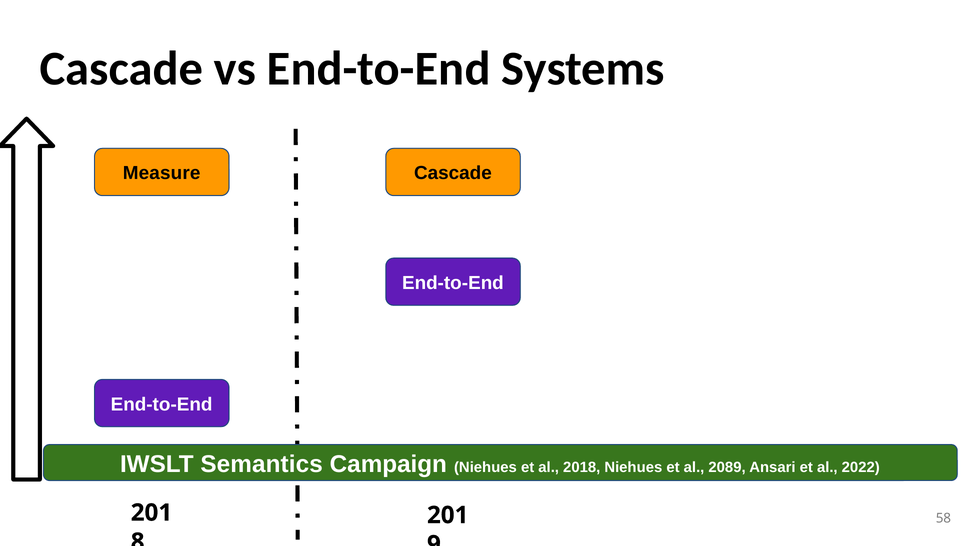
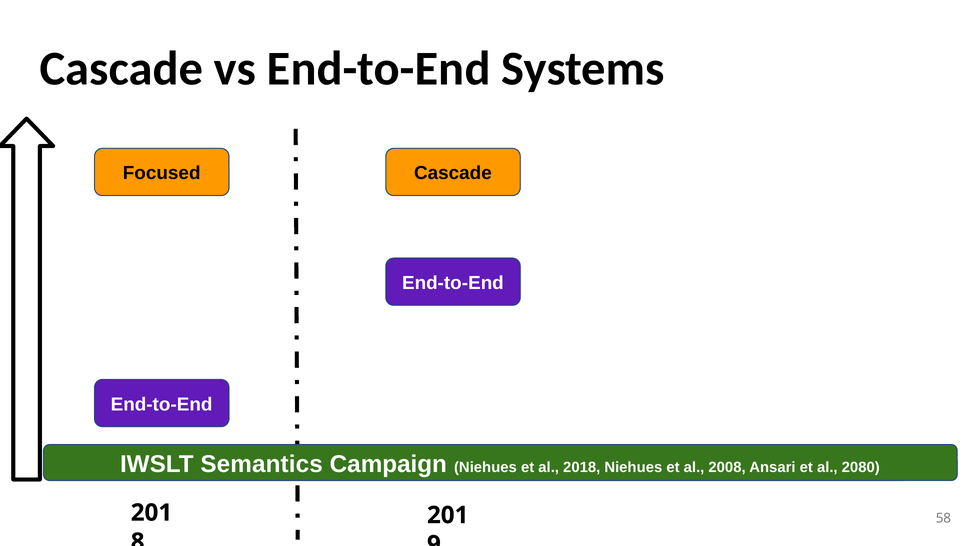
Measure: Measure -> Focused (162, 173)
2089: 2089 -> 2008 (727, 467)
2022: 2022 -> 2080 (861, 467)
